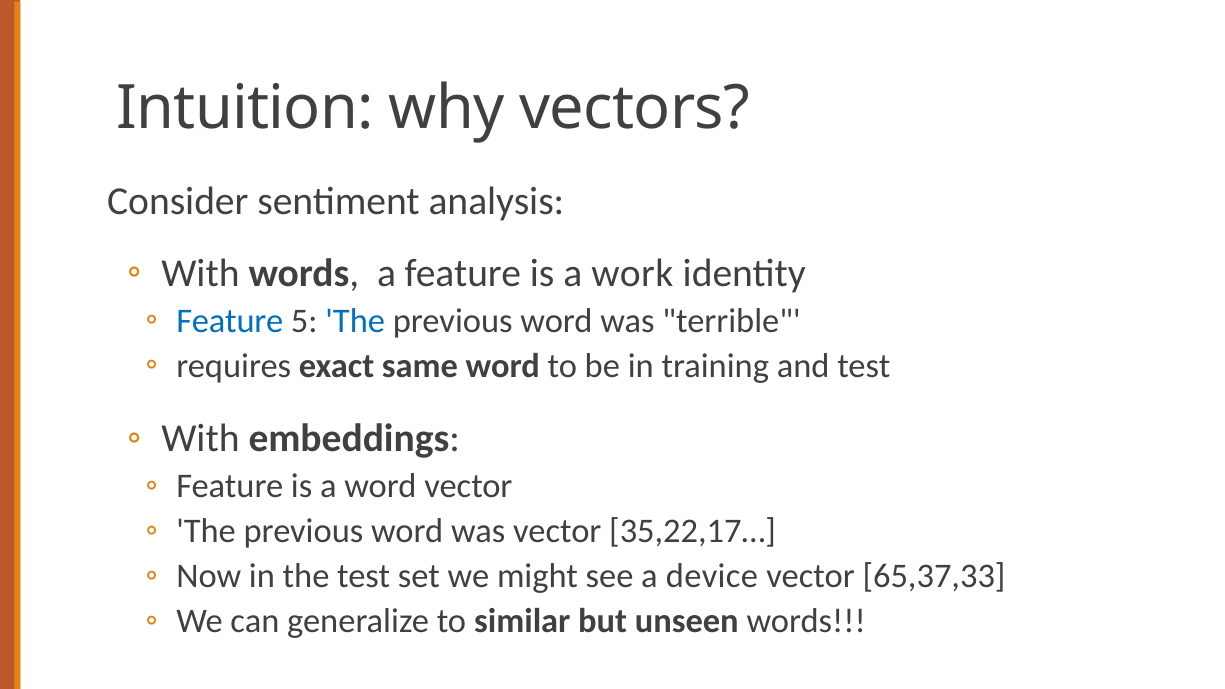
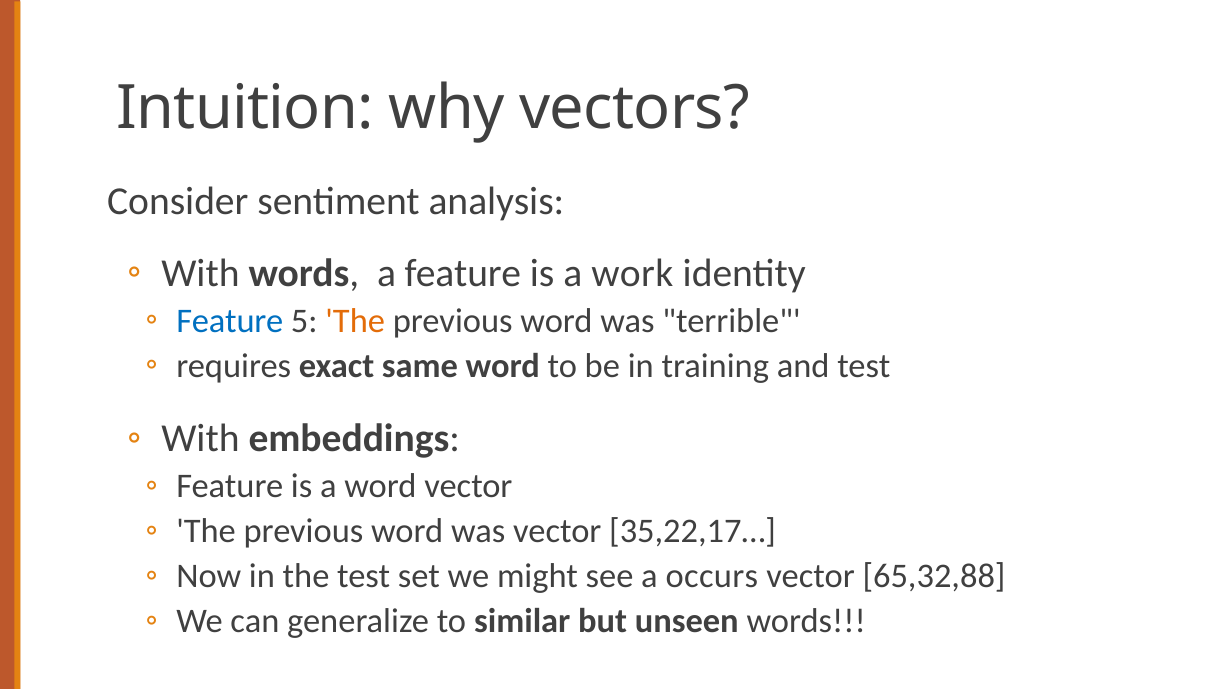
The colour: blue -> orange (355, 321)
device: device -> occurs (712, 576)
65,37,33: 65,37,33 -> 65,32,88 (934, 576)
